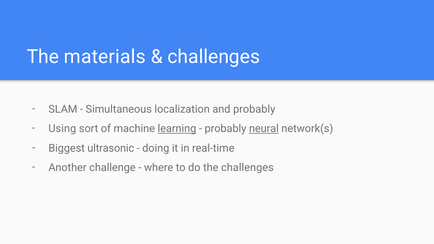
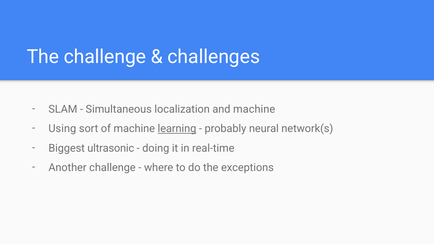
The materials: materials -> challenge (105, 57)
and probably: probably -> machine (254, 109)
neural underline: present -> none (264, 129)
the challenges: challenges -> exceptions (247, 168)
